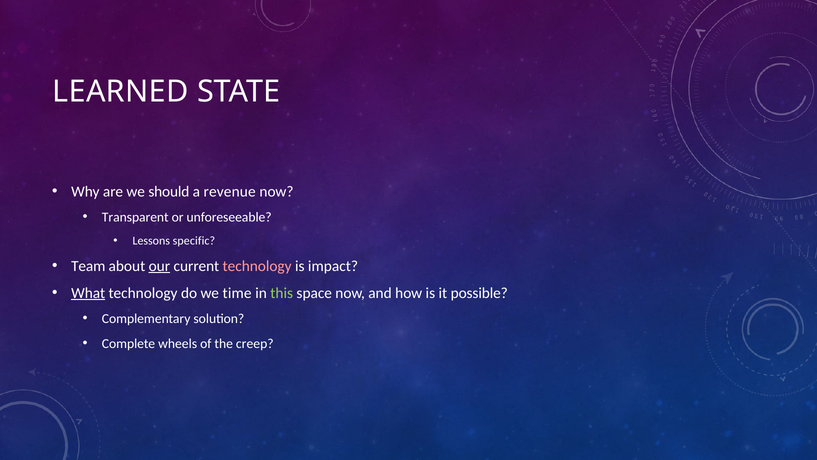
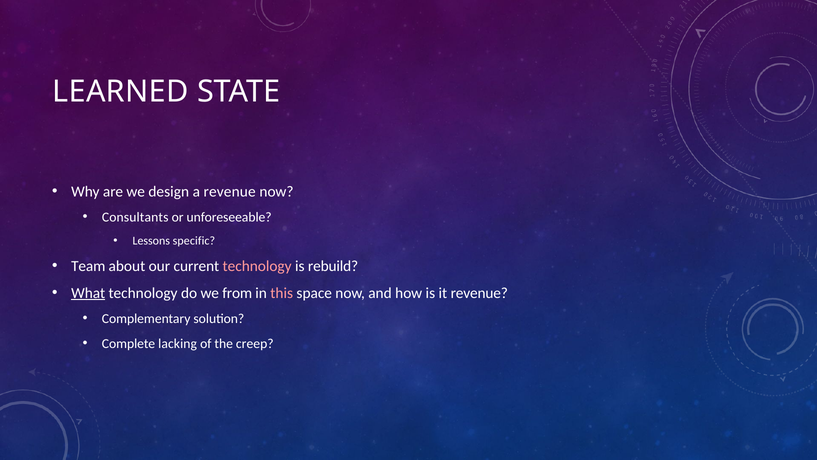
should: should -> design (169, 191)
Transparent: Transparent -> Consultants (135, 217)
our underline: present -> none (159, 266)
impact: impact -> rebuild (333, 266)
time: time -> from (237, 293)
this colour: light green -> pink (282, 293)
it possible: possible -> revenue (479, 293)
wheels: wheels -> lacking (178, 343)
